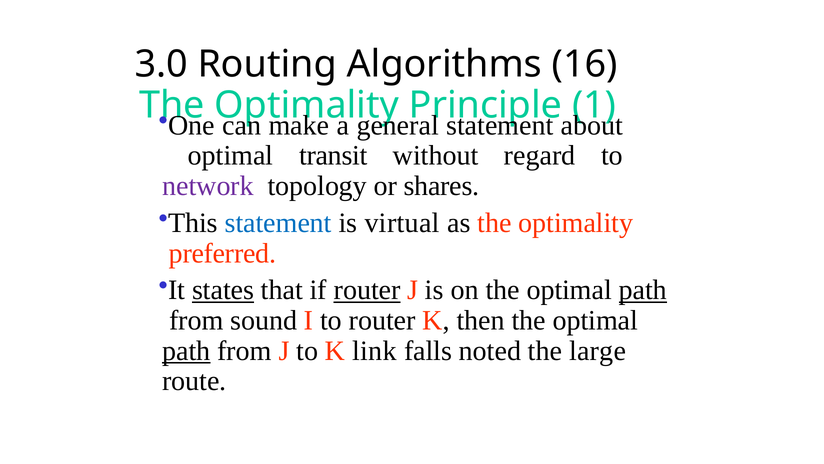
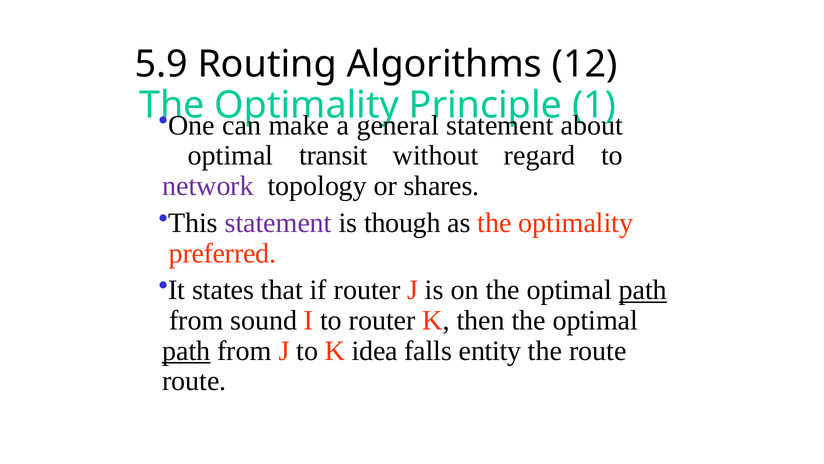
3.0: 3.0 -> 5.9 (161, 64)
16: 16 -> 12 (585, 64)
statement colour: blue -> purple (278, 223)
virtual: virtual -> though (402, 223)
states underline: present -> none (223, 290)
router underline: present -> none (367, 290)
link: link -> idea (375, 350)
noted: noted -> entity (490, 350)
the large: large -> route (598, 350)
